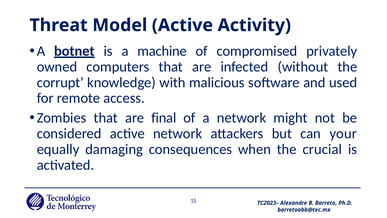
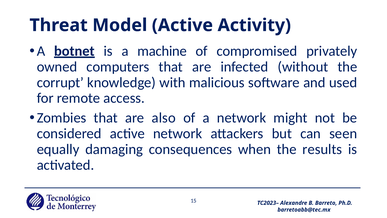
final: final -> also (164, 118)
your: your -> seen (343, 133)
crucial: crucial -> results (322, 149)
